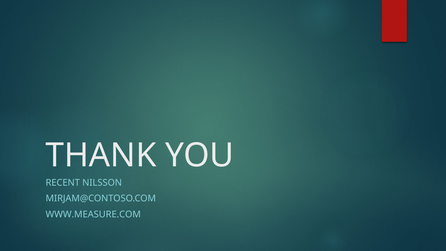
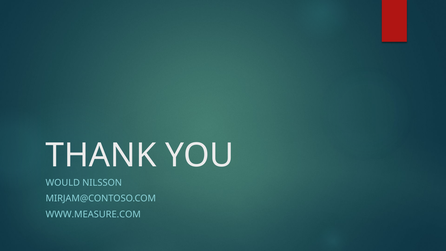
RECENT: RECENT -> WOULD (63, 183)
